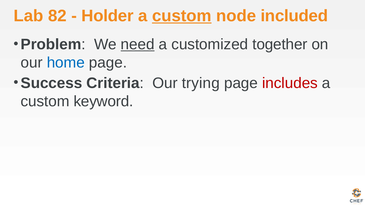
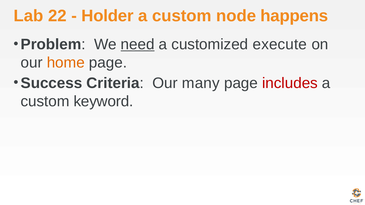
82: 82 -> 22 (57, 16)
custom underline: present -> none (182, 16)
included: included -> happens (294, 16)
together: together -> execute (280, 44)
home colour: blue -> orange (66, 63)
trying: trying -> many (201, 83)
